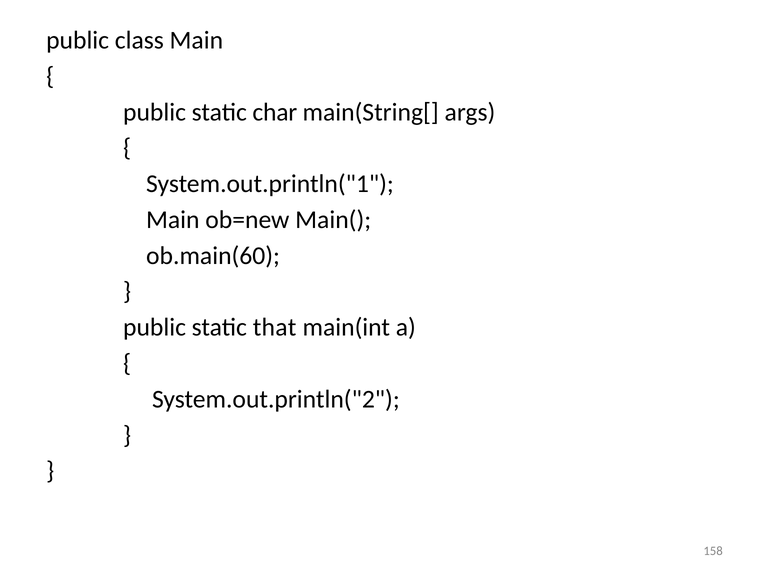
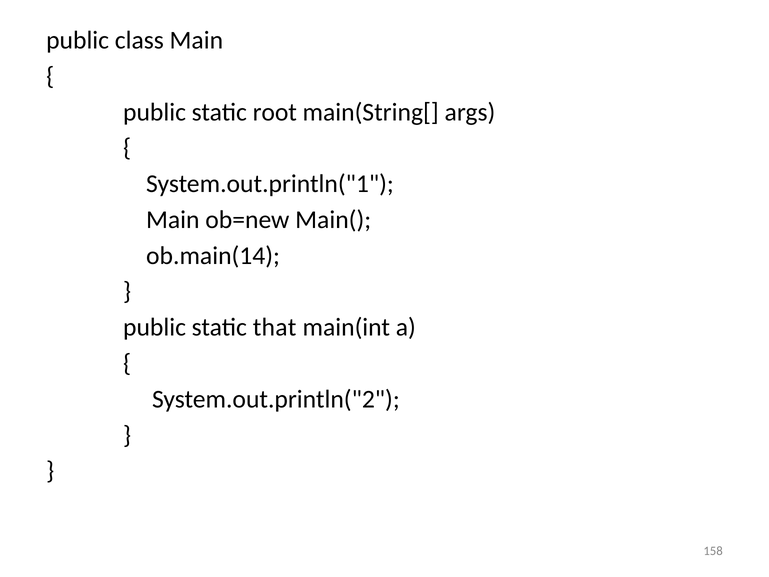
char: char -> root (275, 112)
ob.main(60: ob.main(60 -> ob.main(14 (213, 256)
